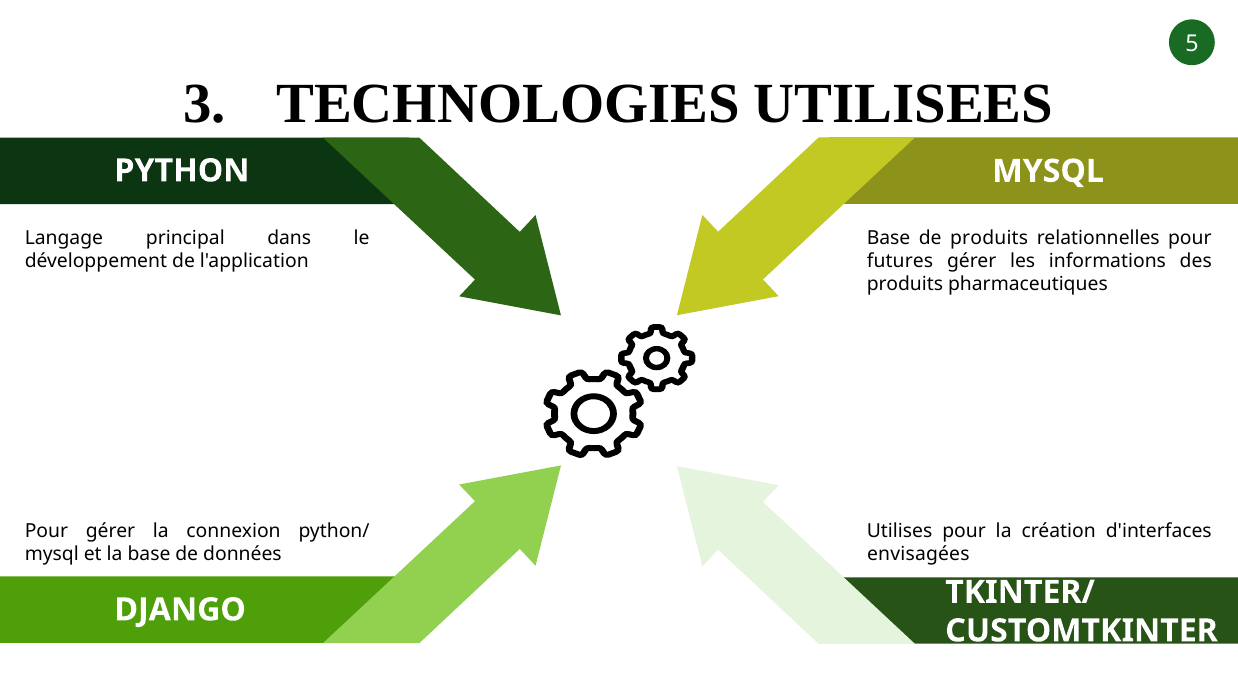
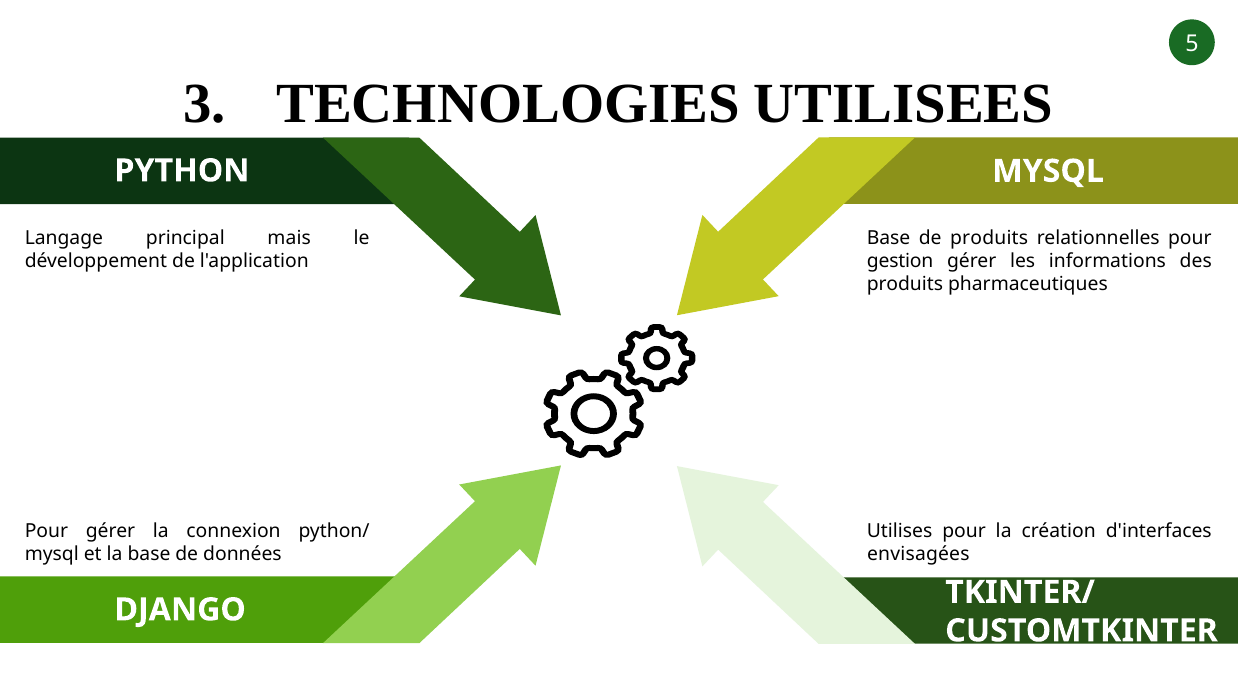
dans: dans -> mais (289, 238)
futures: futures -> gestion (900, 262)
